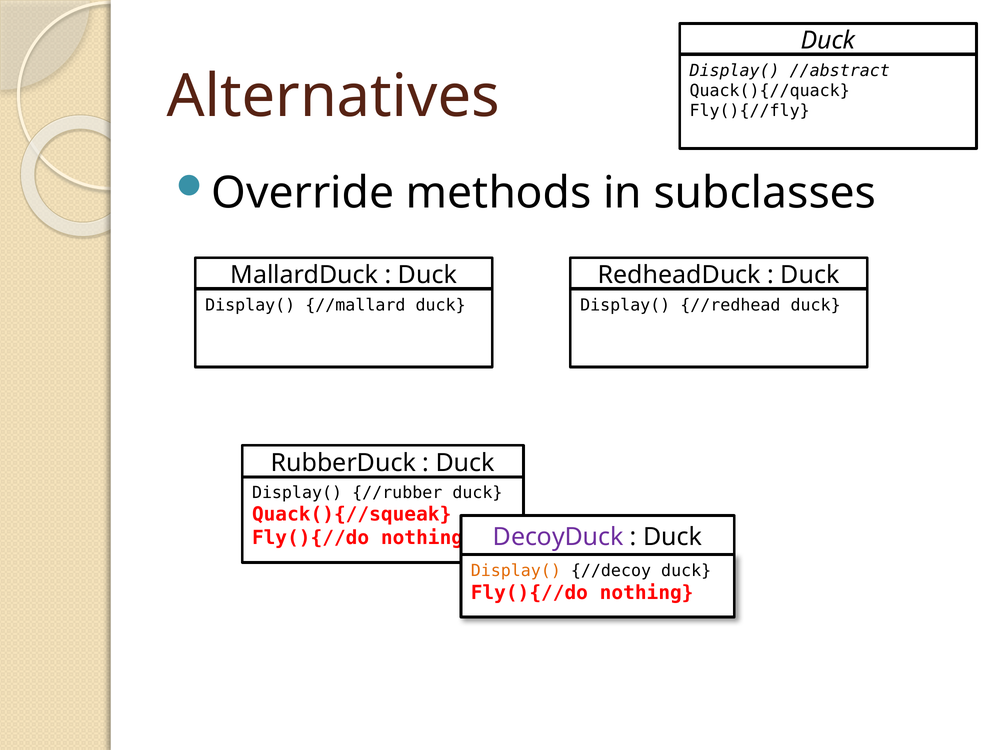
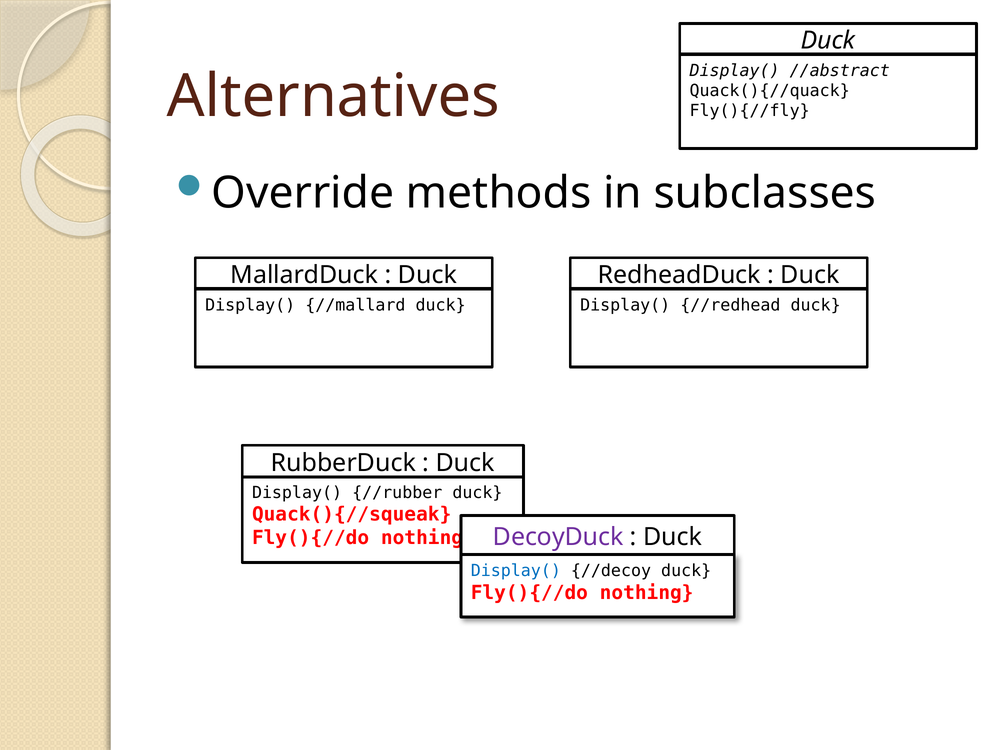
Display( colour: orange -> blue (516, 571)
